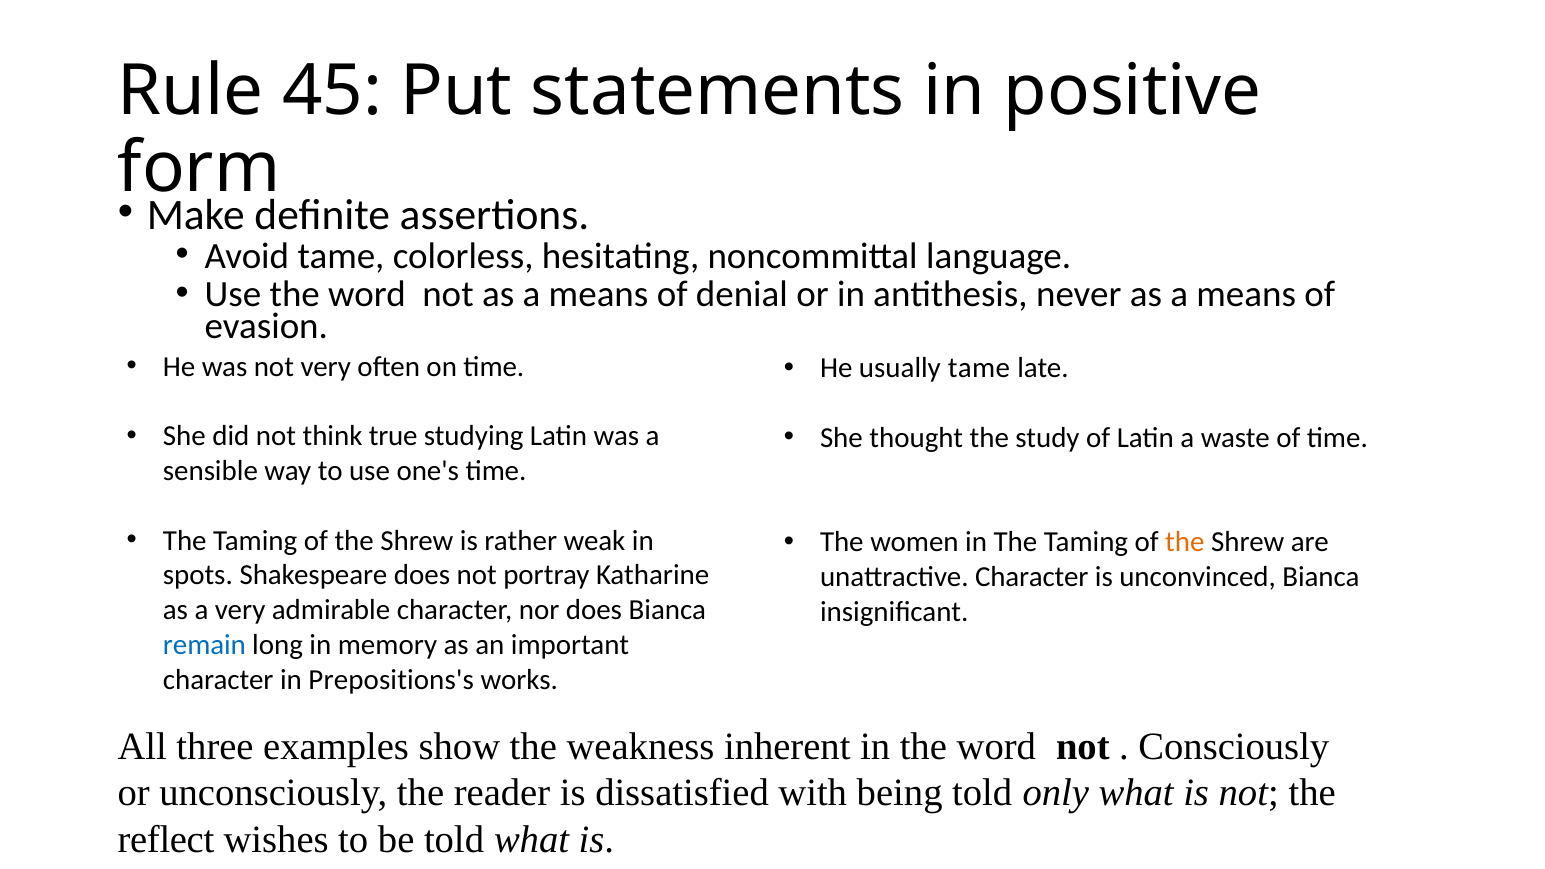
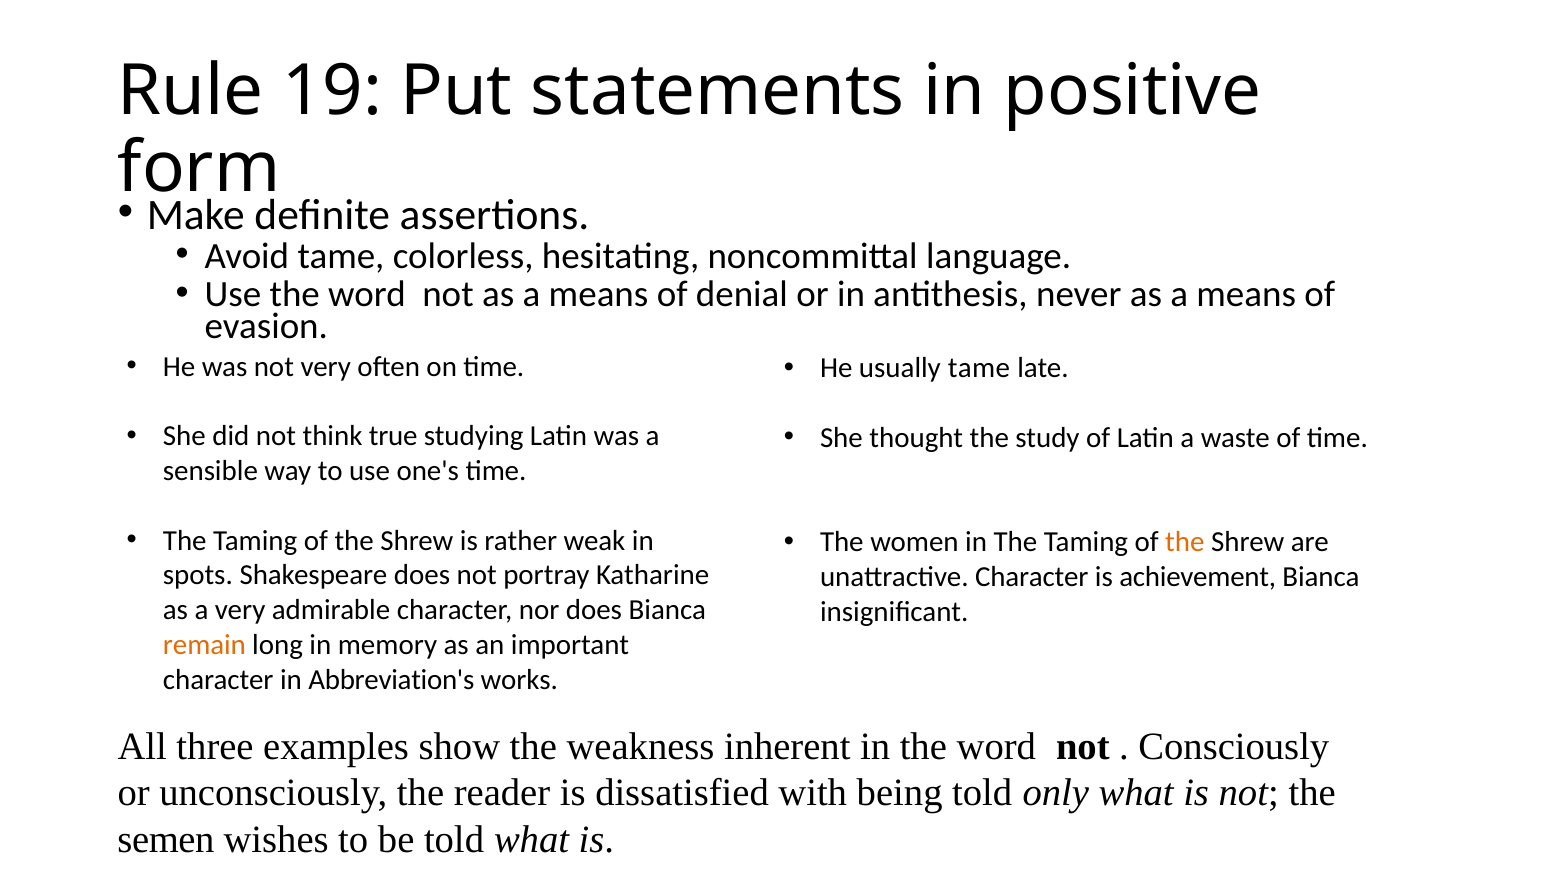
45: 45 -> 19 (332, 92)
unconvinced: unconvinced -> achievement (1198, 577)
remain colour: blue -> orange (204, 645)
Prepositions's: Prepositions's -> Abbreviation's (391, 680)
reflect: reflect -> semen (166, 839)
